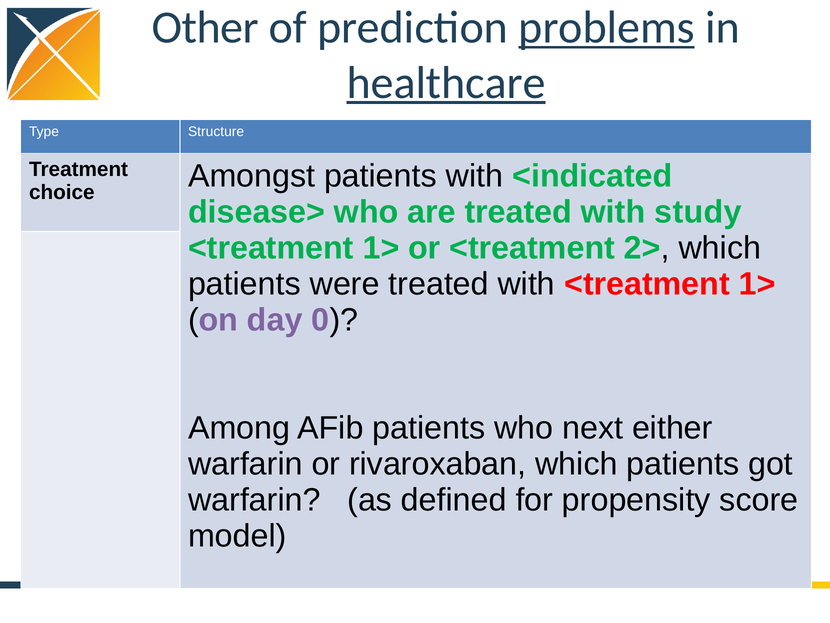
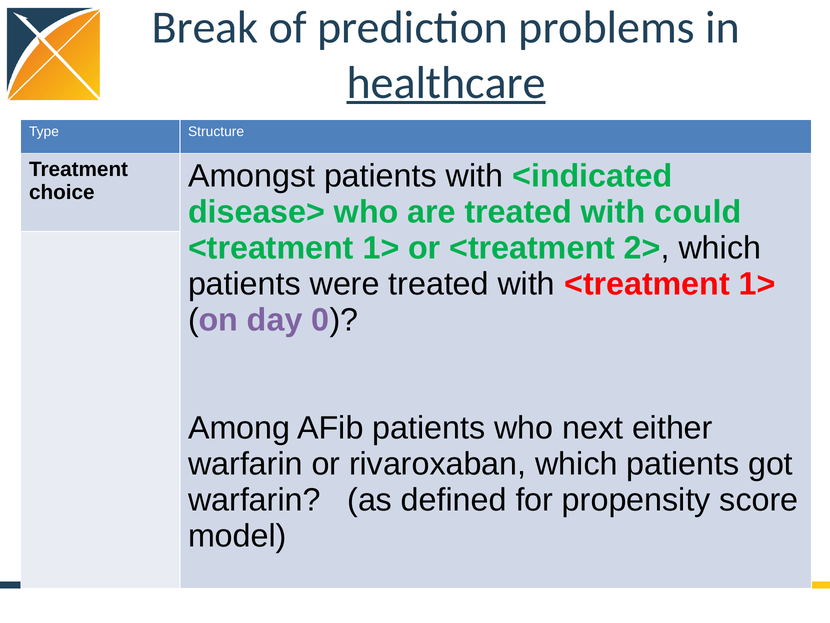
Other: Other -> Break (205, 27)
problems underline: present -> none (607, 27)
study: study -> could (698, 212)
